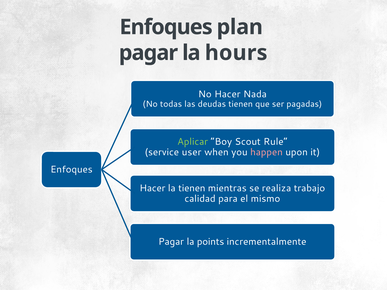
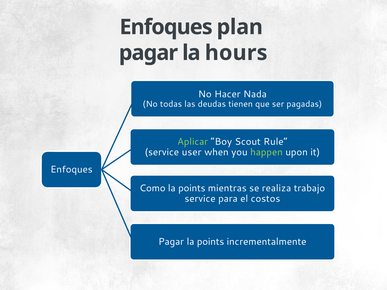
happen colour: pink -> light green (266, 152)
Hacer: Hacer -> Como (152, 188)
tienen: tienen -> points (192, 188)
calidad: calidad -> service (200, 199)
mismo: mismo -> costos (266, 199)
